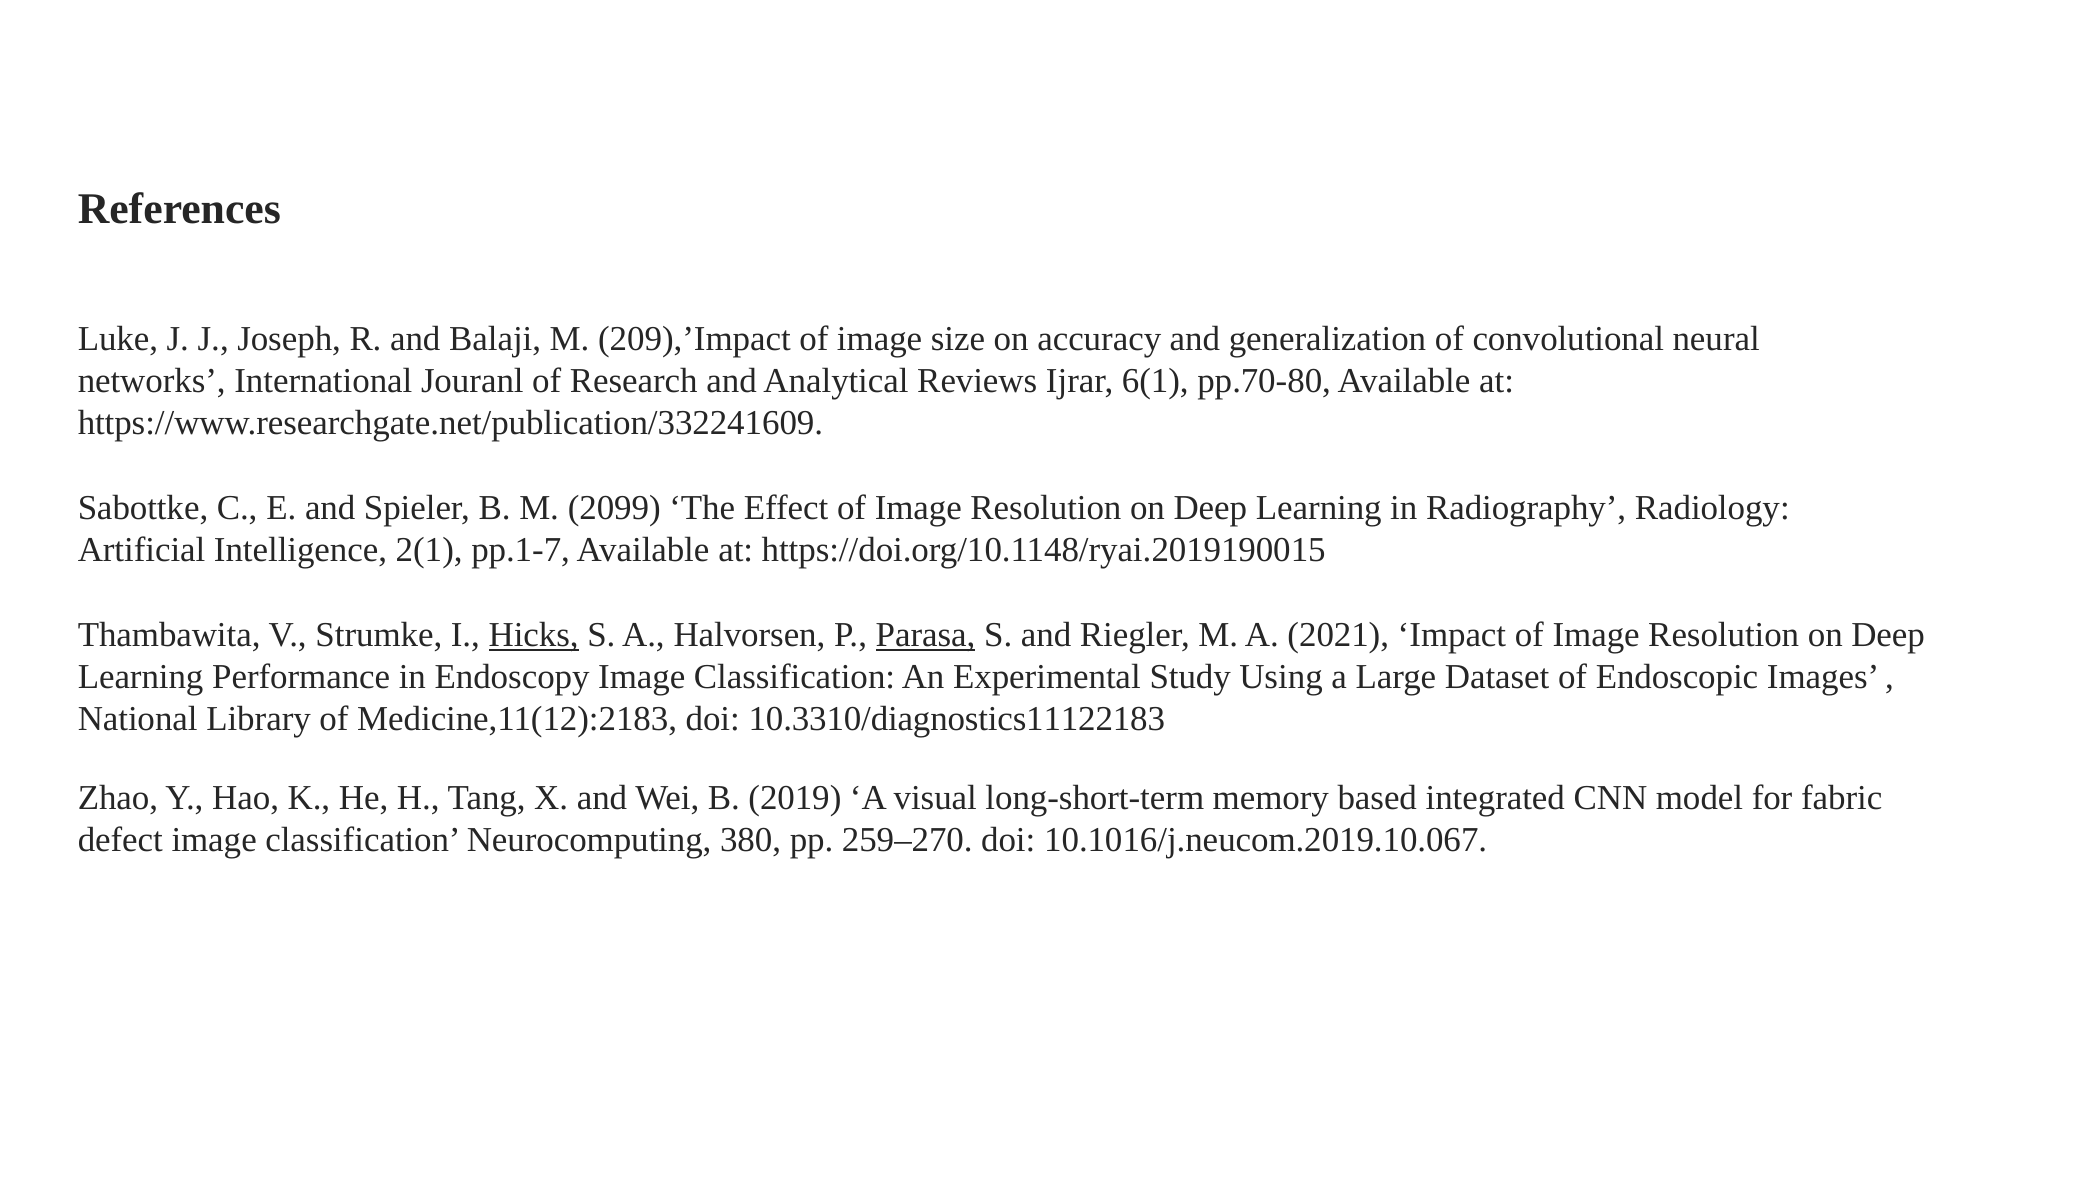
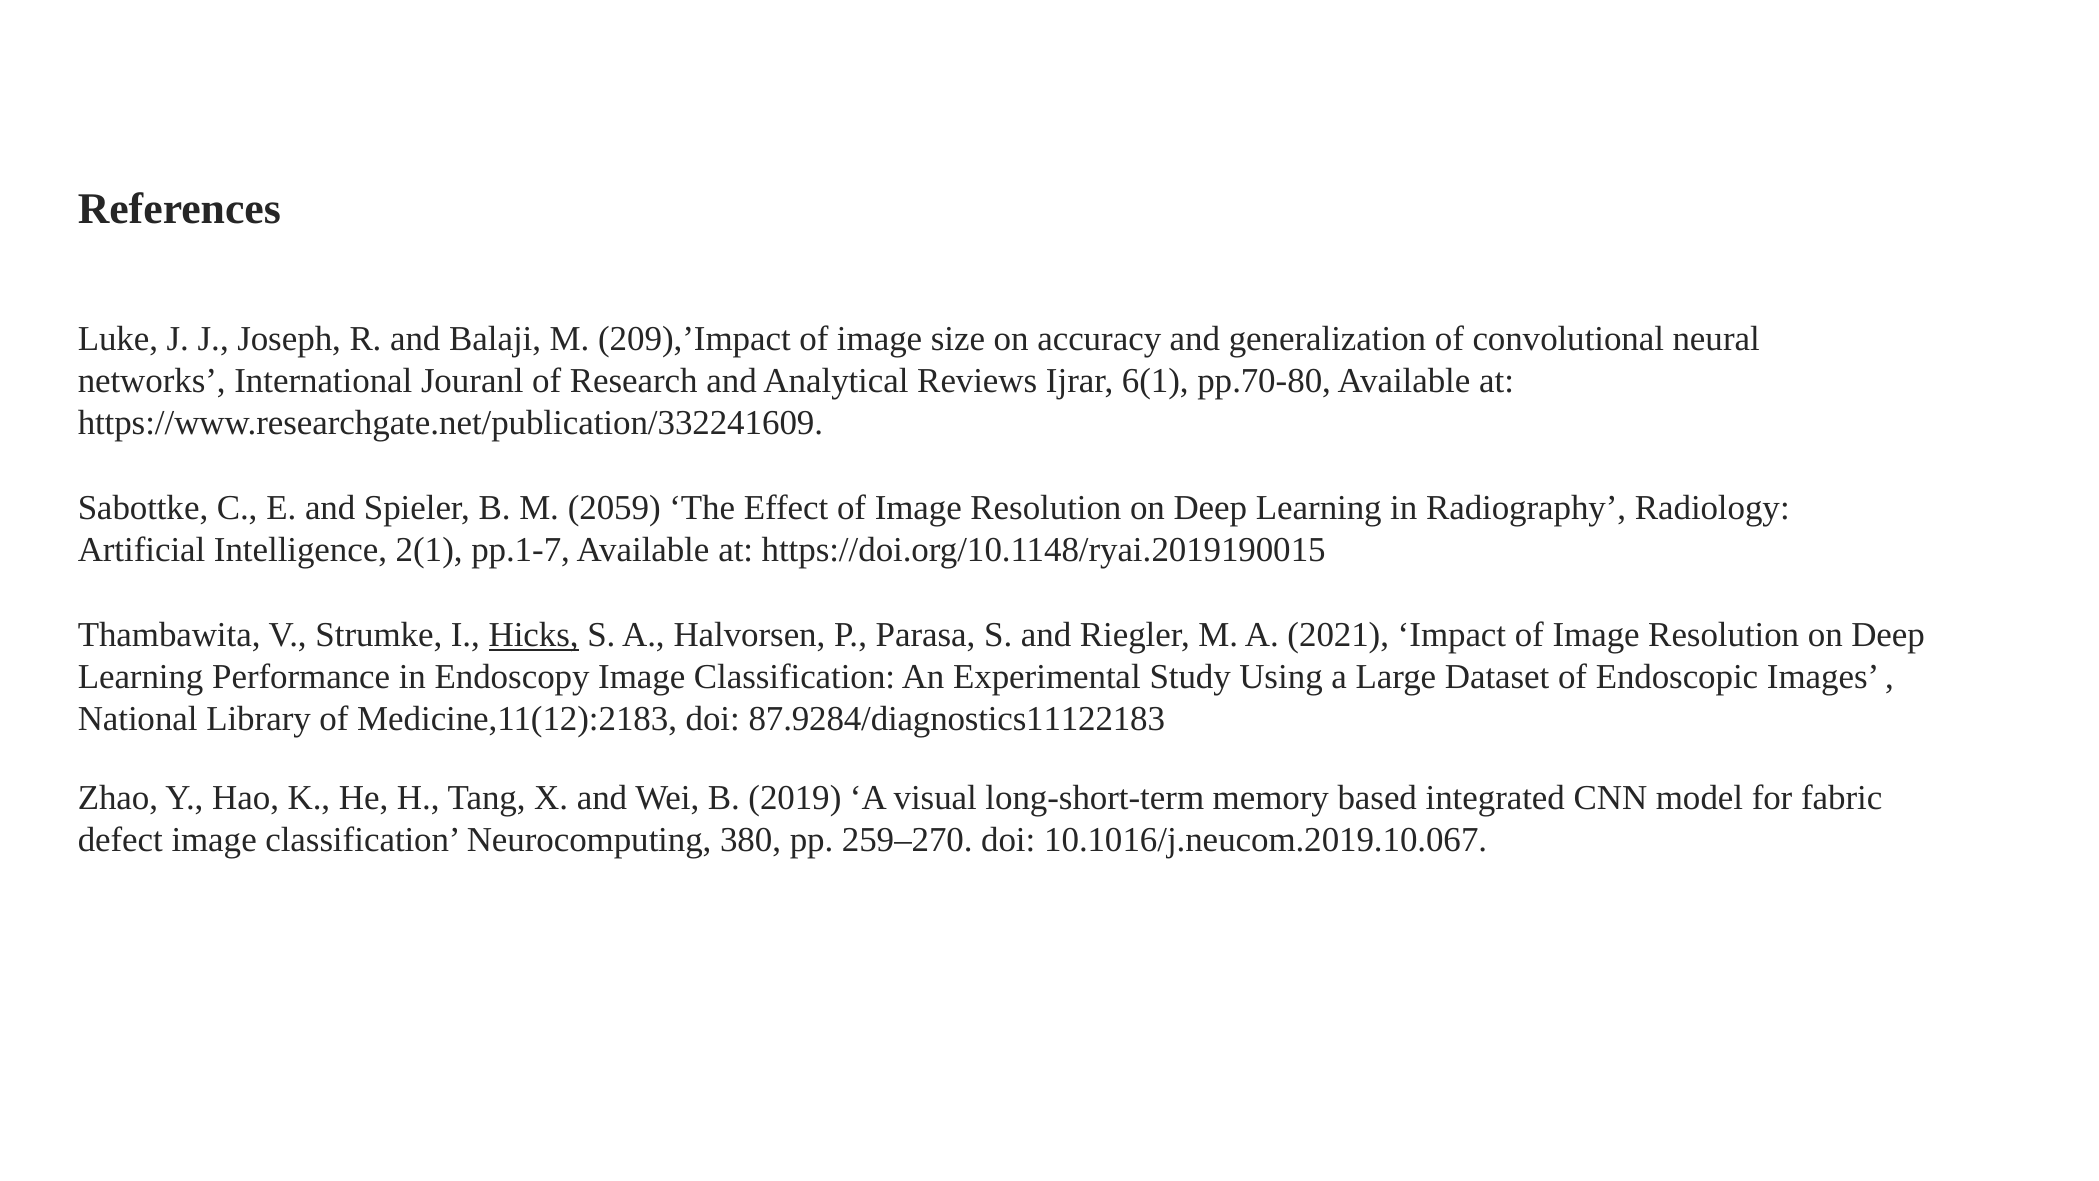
2099: 2099 -> 2059 (614, 508)
Parasa underline: present -> none (926, 634)
10.3310/diagnostics11122183: 10.3310/diagnostics11122183 -> 87.9284/diagnostics11122183 (957, 718)
